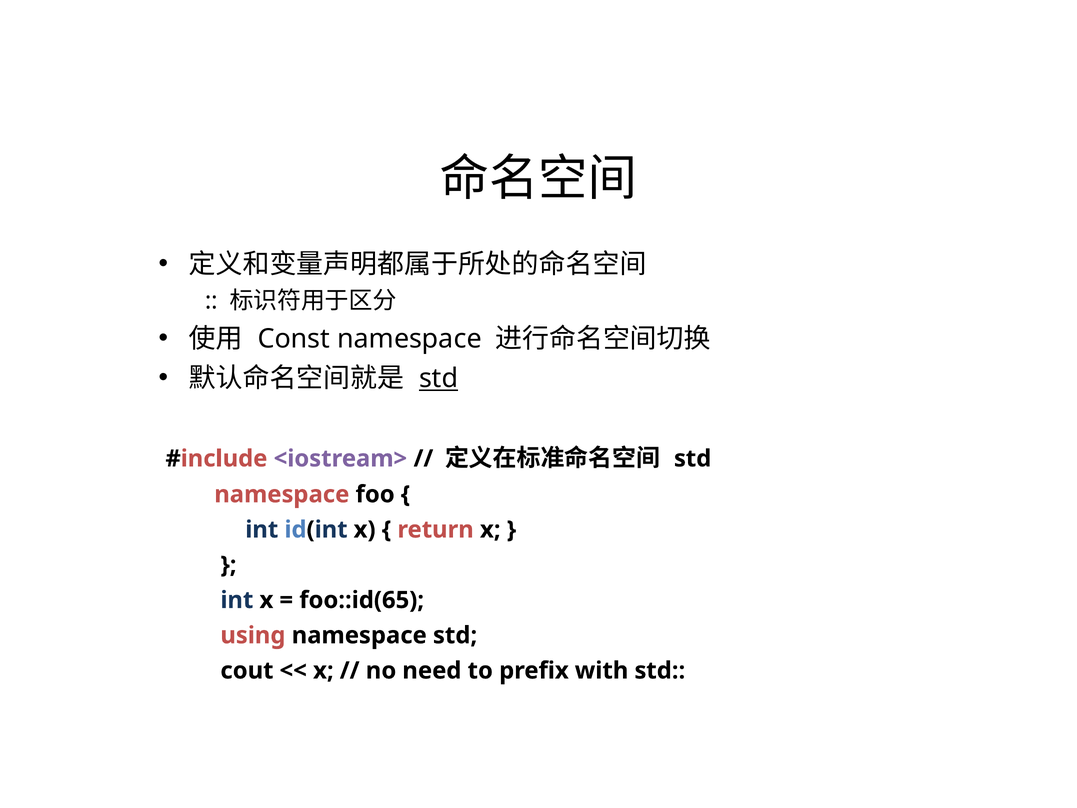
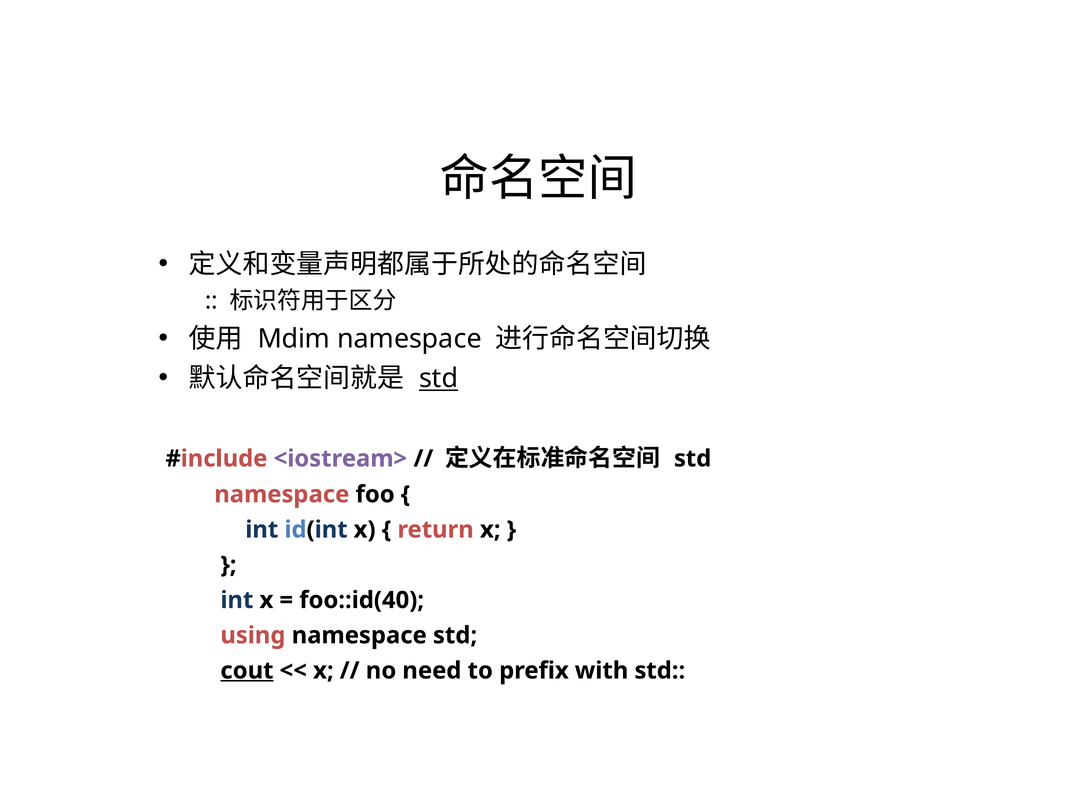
Const: Const -> Mdim (294, 339)
foo::id(65: foo::id(65 -> foo::id(40 (362, 600)
cout underline: none -> present (247, 670)
